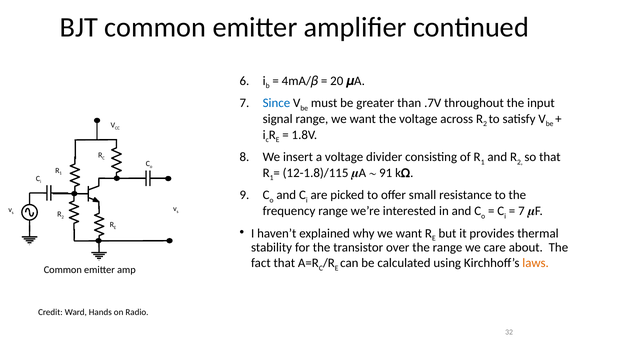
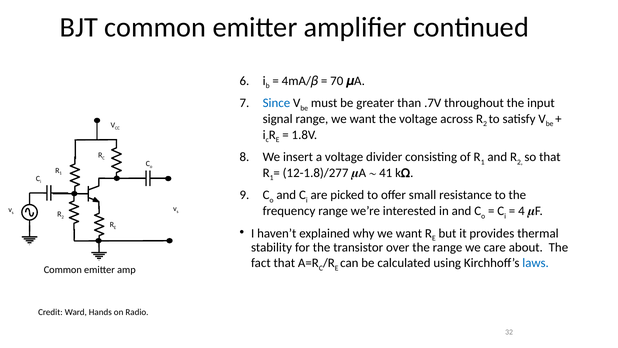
20: 20 -> 70 (337, 81)
12-1.8)/115: 12-1.8)/115 -> 12-1.8)/277 (316, 173)
91: 91 -> 41 (386, 173)
7: 7 -> 4 (521, 211)
laws colour: orange -> blue (536, 263)
